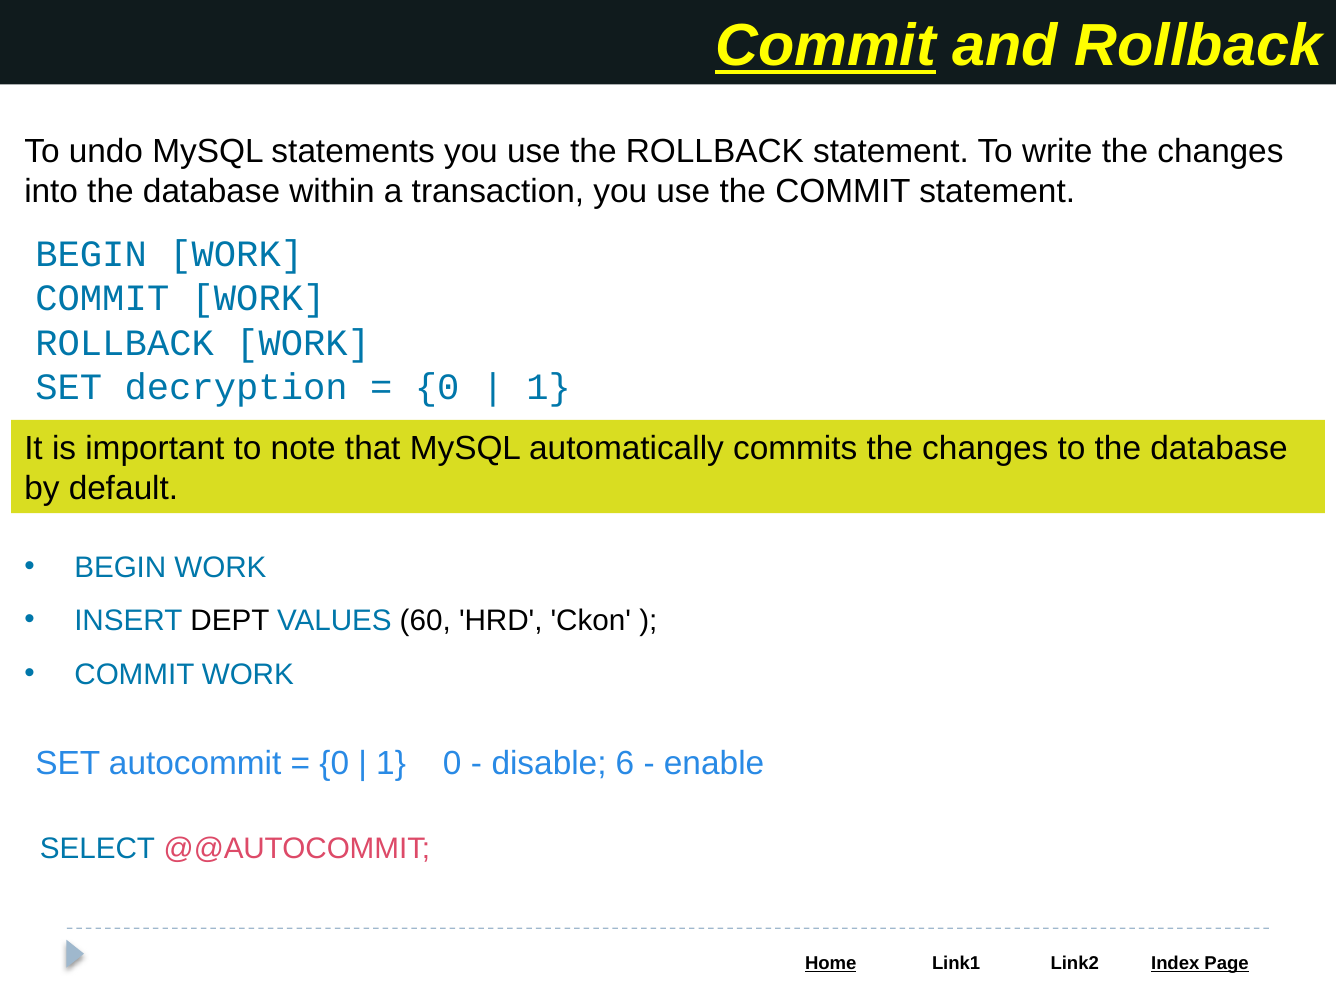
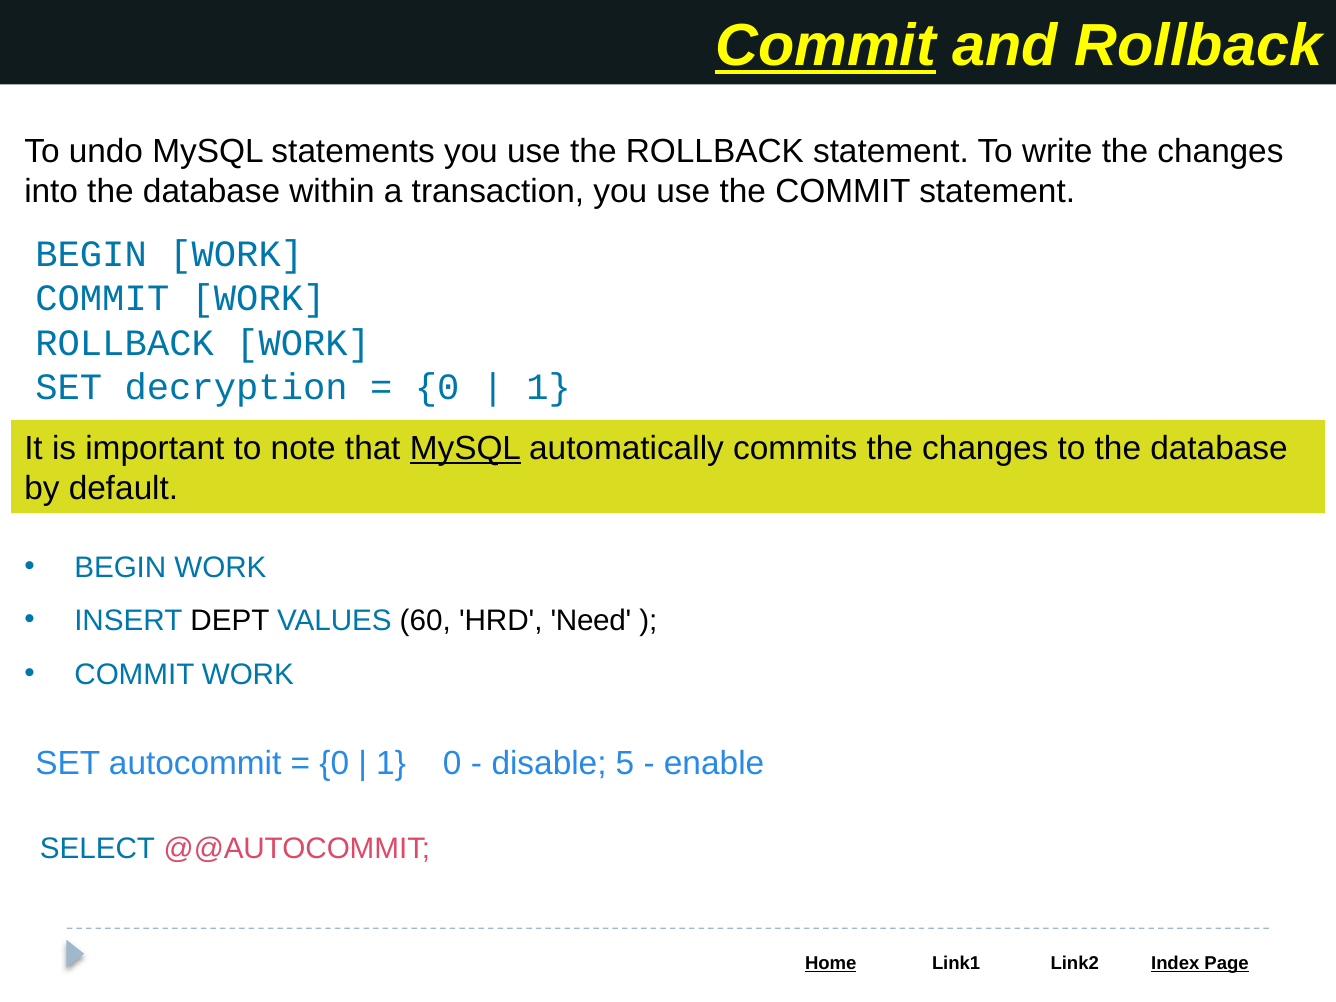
MySQL underline: none -> present (465, 449)
Ckon: Ckon -> Need (591, 621)
6: 6 -> 5 (625, 764)
